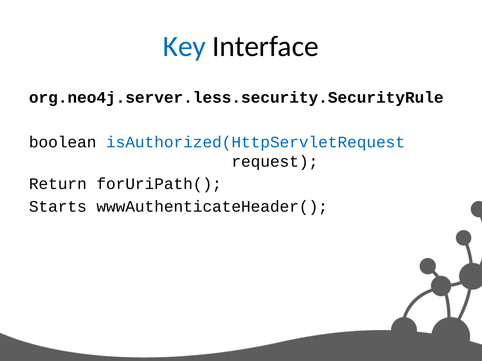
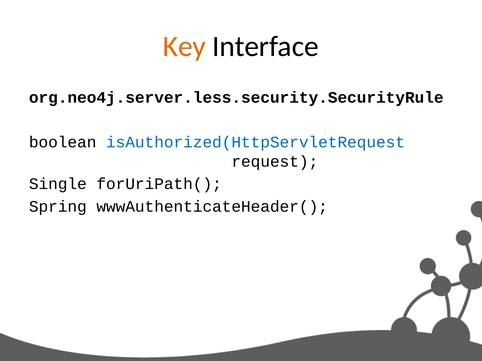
Key colour: blue -> orange (184, 47)
Return: Return -> Single (58, 184)
Starts: Starts -> Spring (58, 207)
